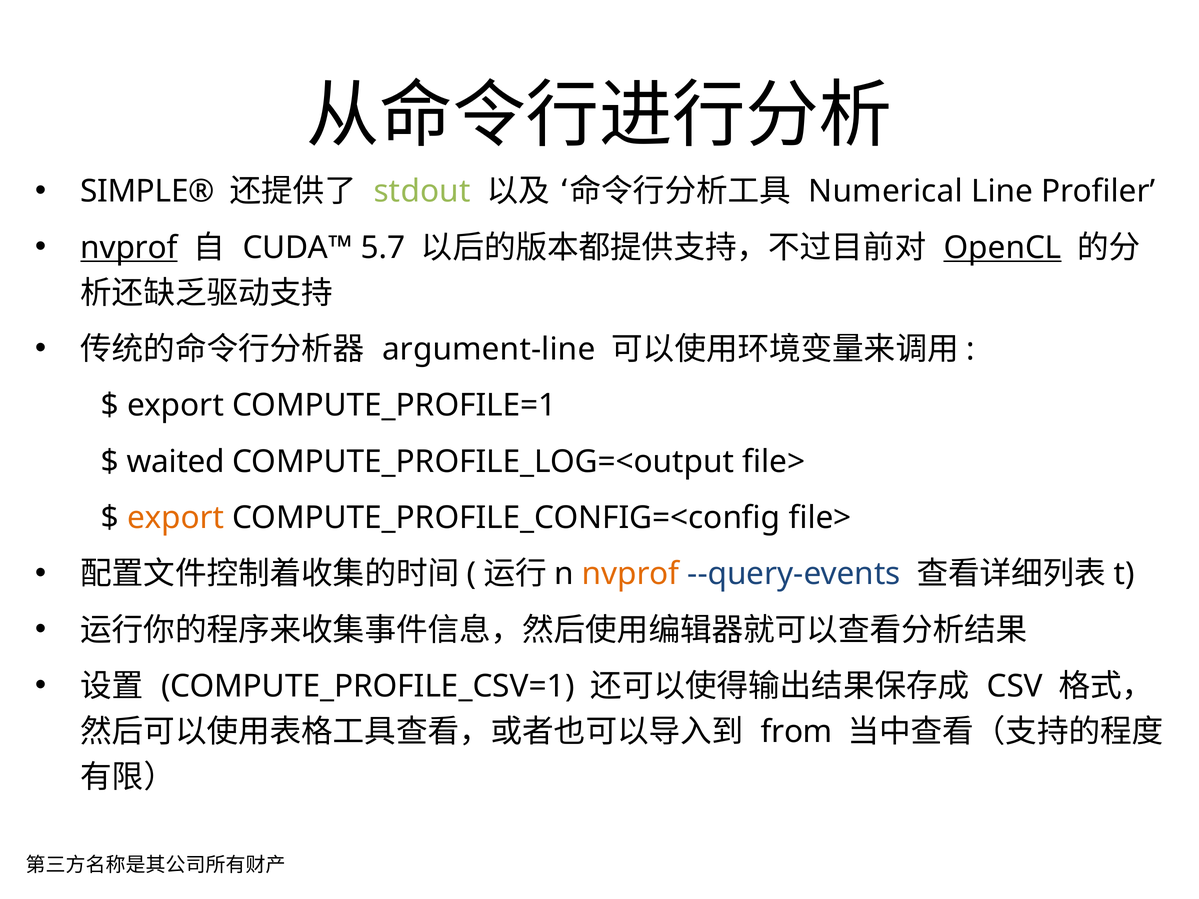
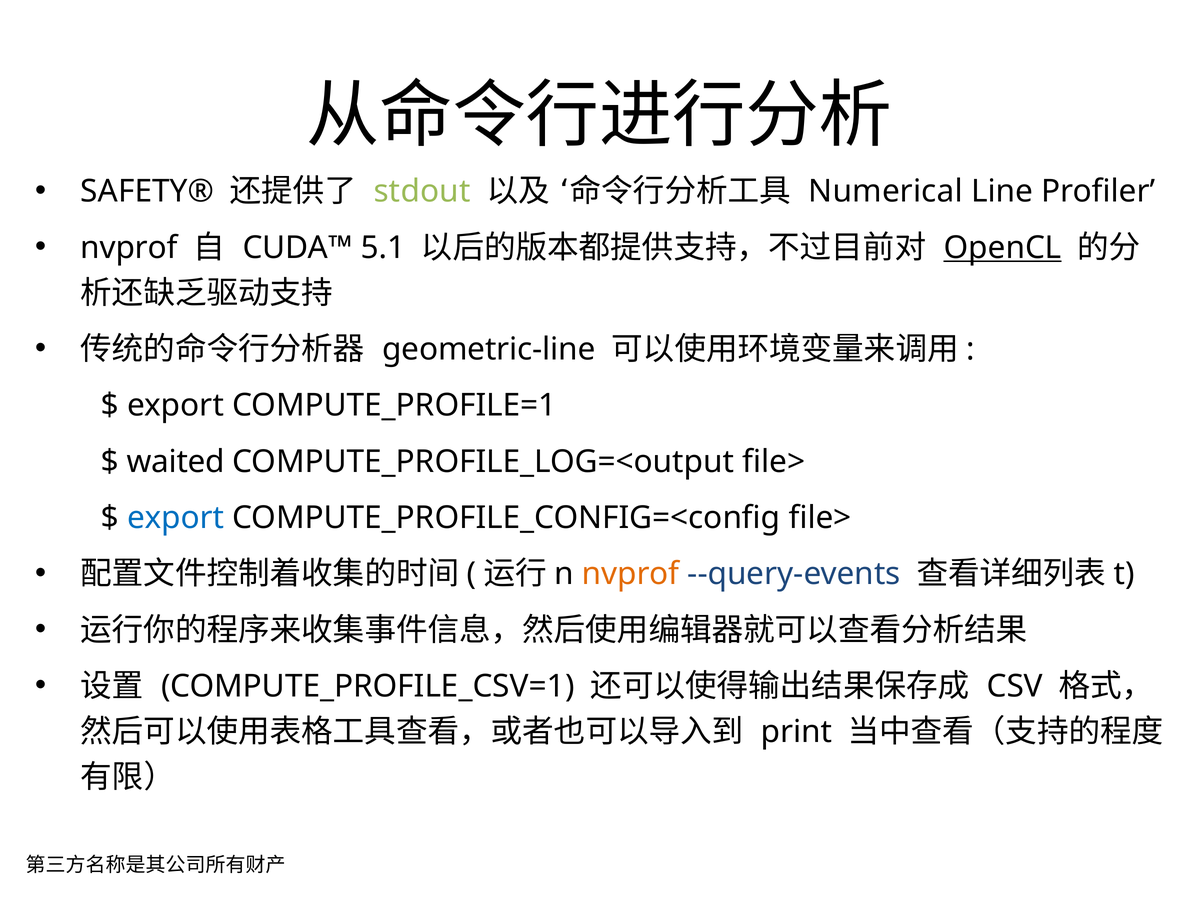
SIMPLE®: SIMPLE® -> SAFETY® (147, 192)
nvprof underline: present -> none (129, 248)
5.7: 5.7 -> 5.1 (383, 248)
argument-line: argument-line -> geometric-line (489, 349)
export colour: orange -> blue (176, 518)
from: from -> print (796, 732)
